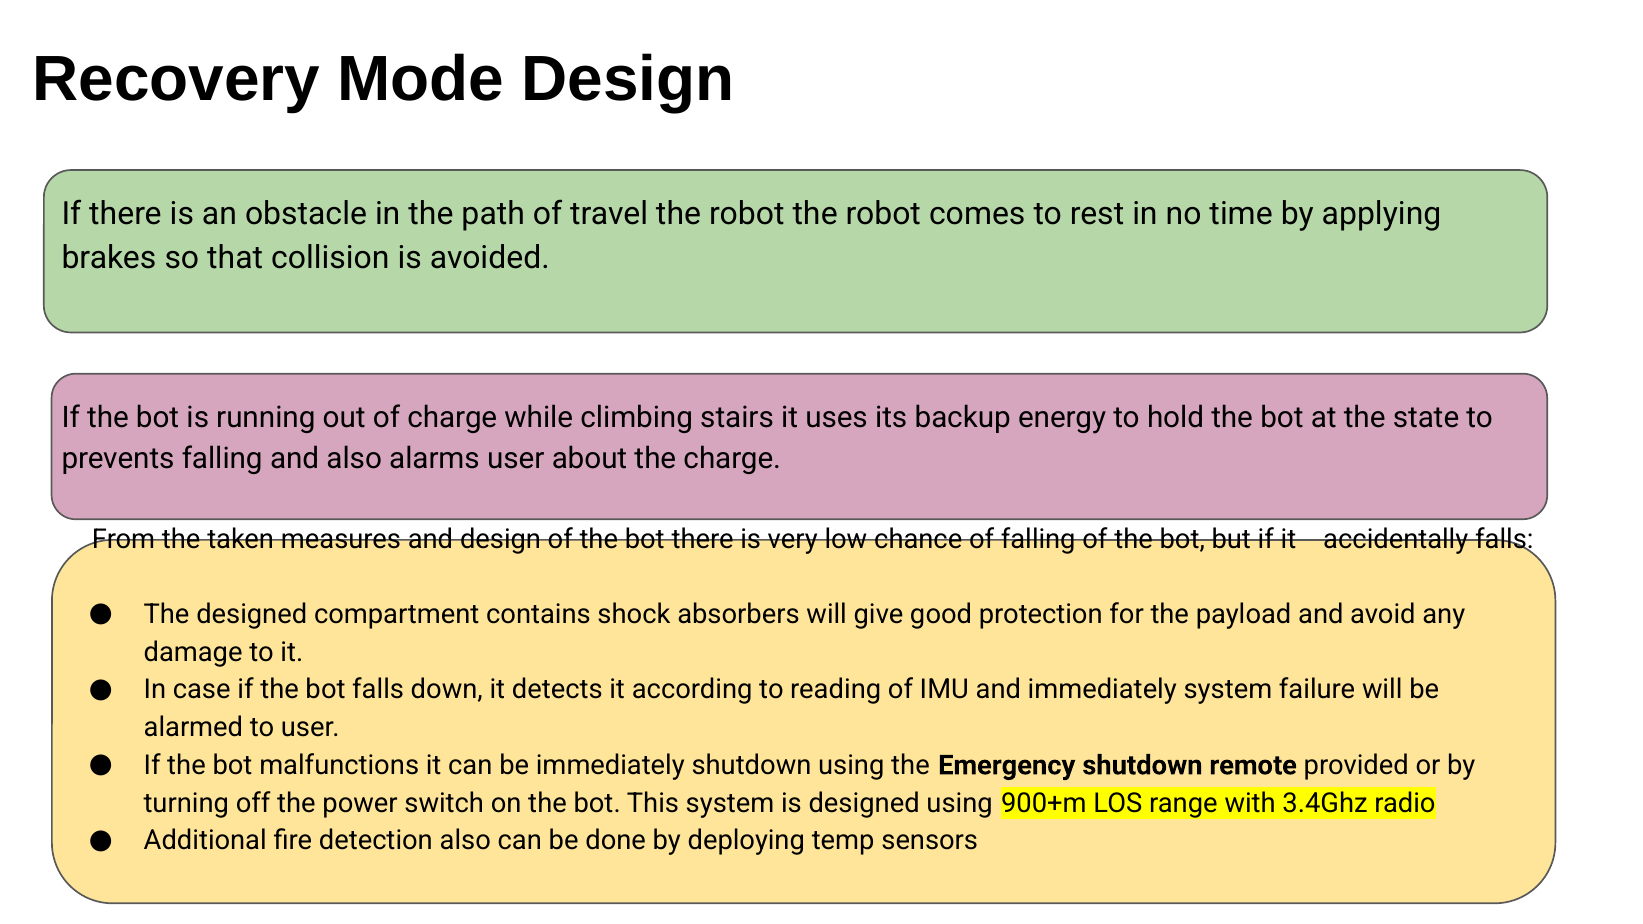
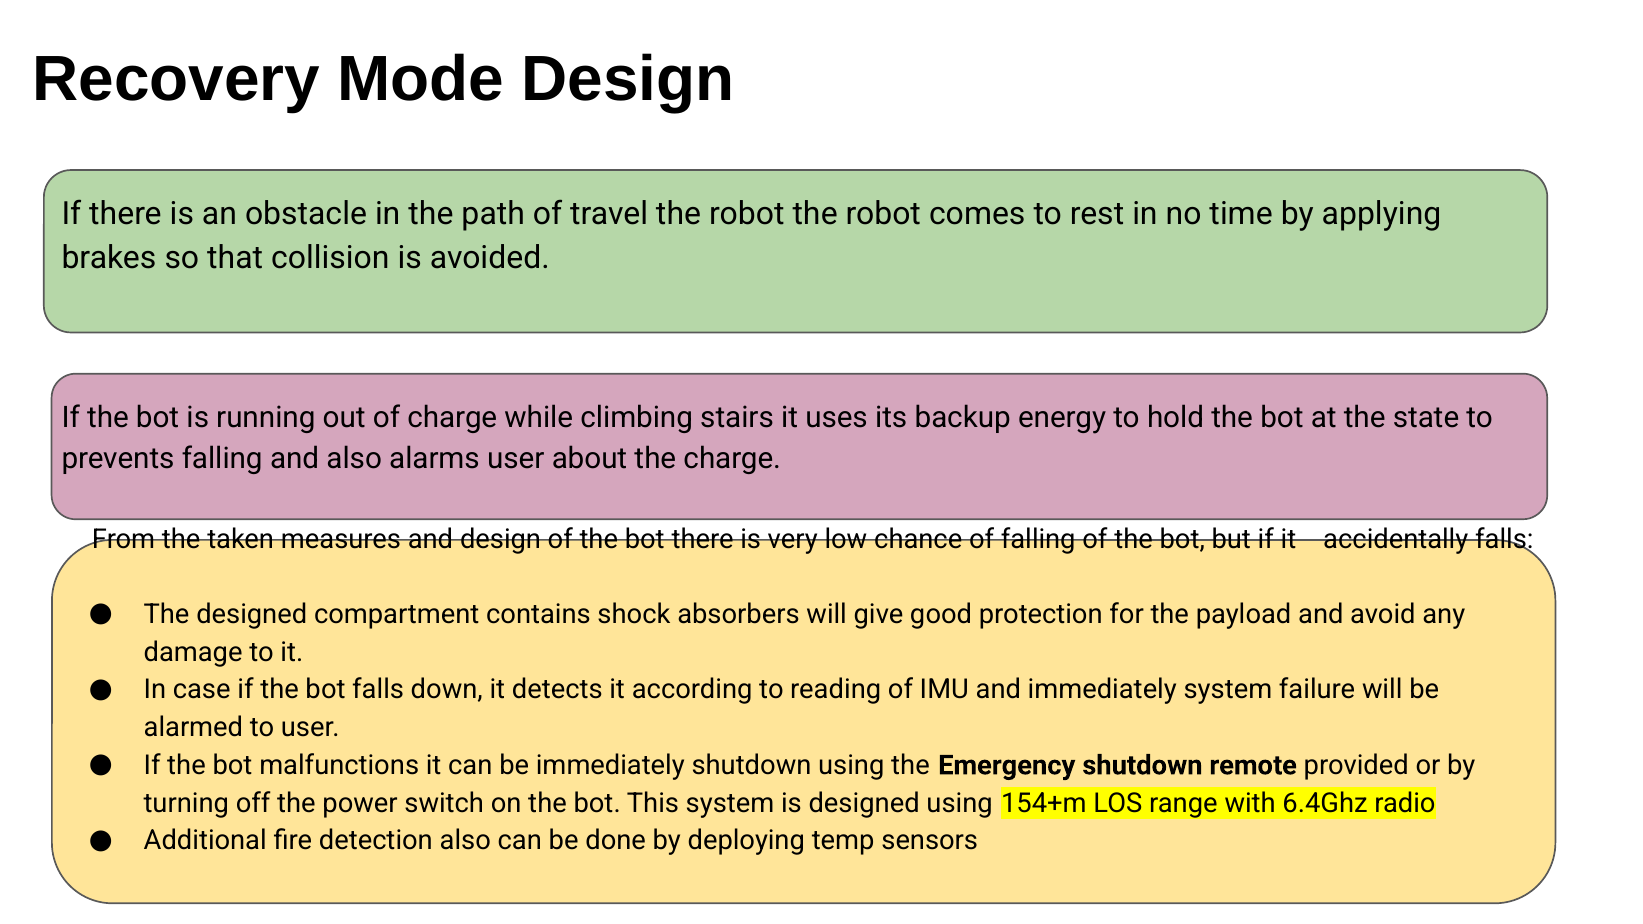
900+m: 900+m -> 154+m (1044, 803)
3.4Ghz: 3.4Ghz -> 6.4Ghz (1325, 803)
